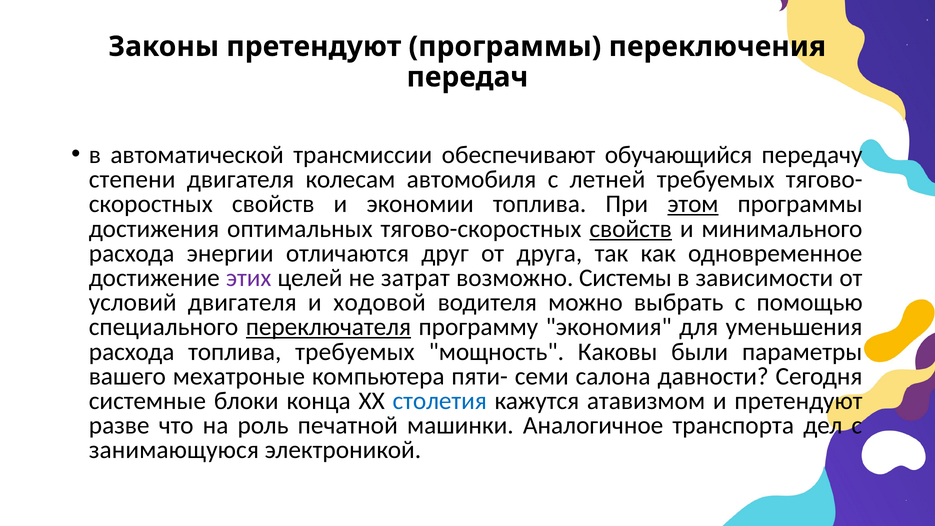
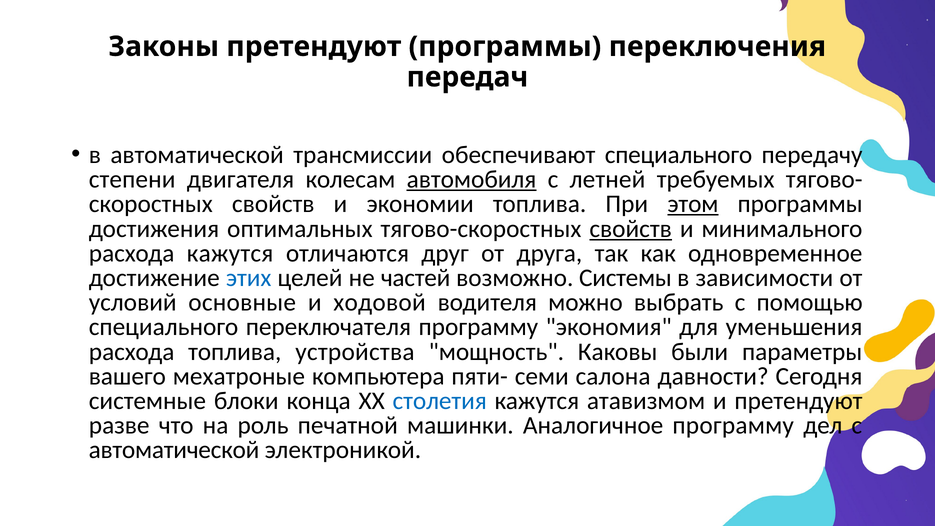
обеспечивают обучающийся: обучающийся -> специального (679, 155)
автомобиля underline: none -> present (472, 179)
расхода энергии: энергии -> кажутся (230, 253)
этих colour: purple -> blue (249, 278)
затрат: затрат -> частей (416, 278)
условий двигателя: двигателя -> основные (242, 302)
переключателя underline: present -> none (328, 327)
топлива требуемых: требуемых -> устройства (355, 352)
Аналогичное транспорта: транспорта -> программу (733, 425)
занимающуюся: занимающуюся -> автоматической (174, 450)
